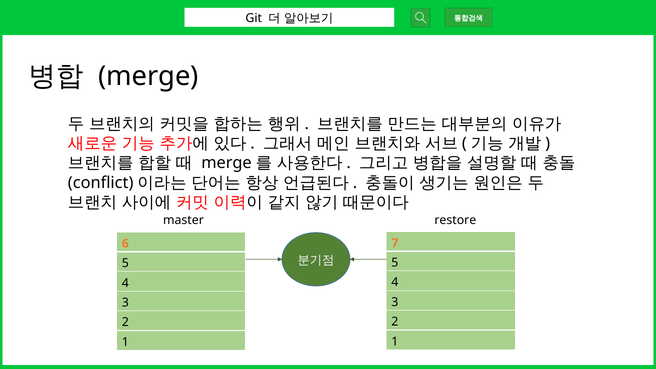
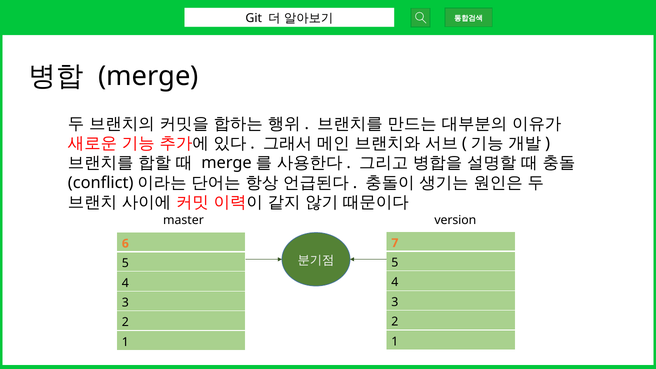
restore: restore -> version (455, 220)
